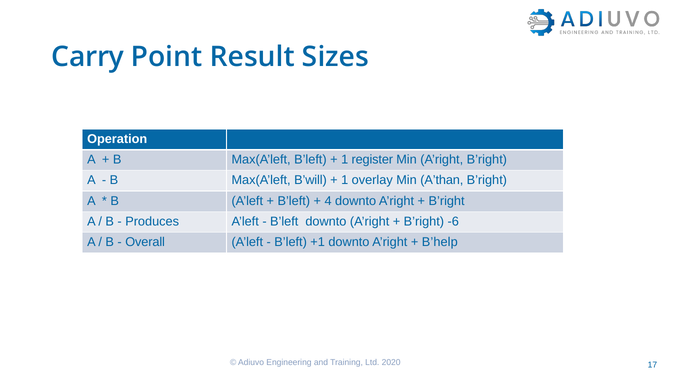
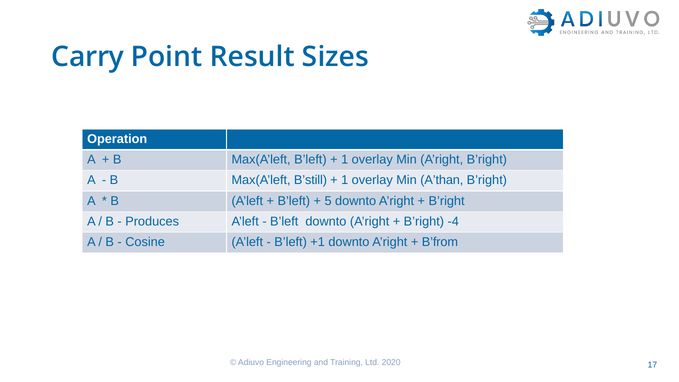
register: register -> overlay (372, 160)
B’will: B’will -> B’still (310, 180)
4: 4 -> 5 (328, 201)
-6: -6 -> -4 (453, 222)
Overall: Overall -> Cosine (145, 242)
B’help: B’help -> B’from (440, 242)
